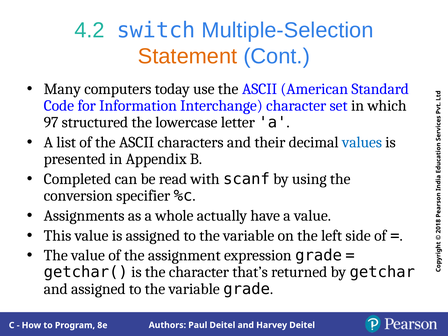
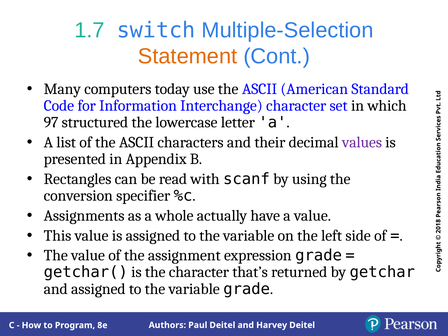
4.2: 4.2 -> 1.7 (90, 30)
values colour: blue -> purple (362, 142)
Completed: Completed -> Rectangles (78, 179)
